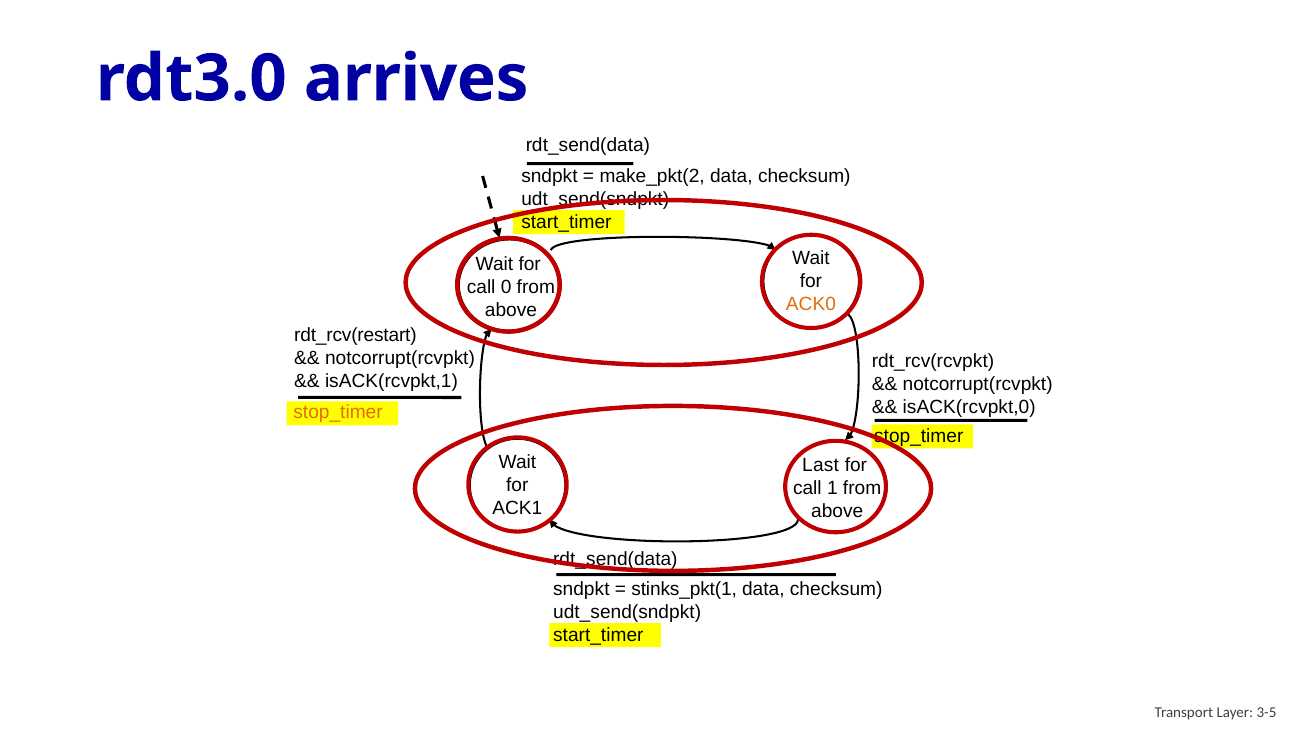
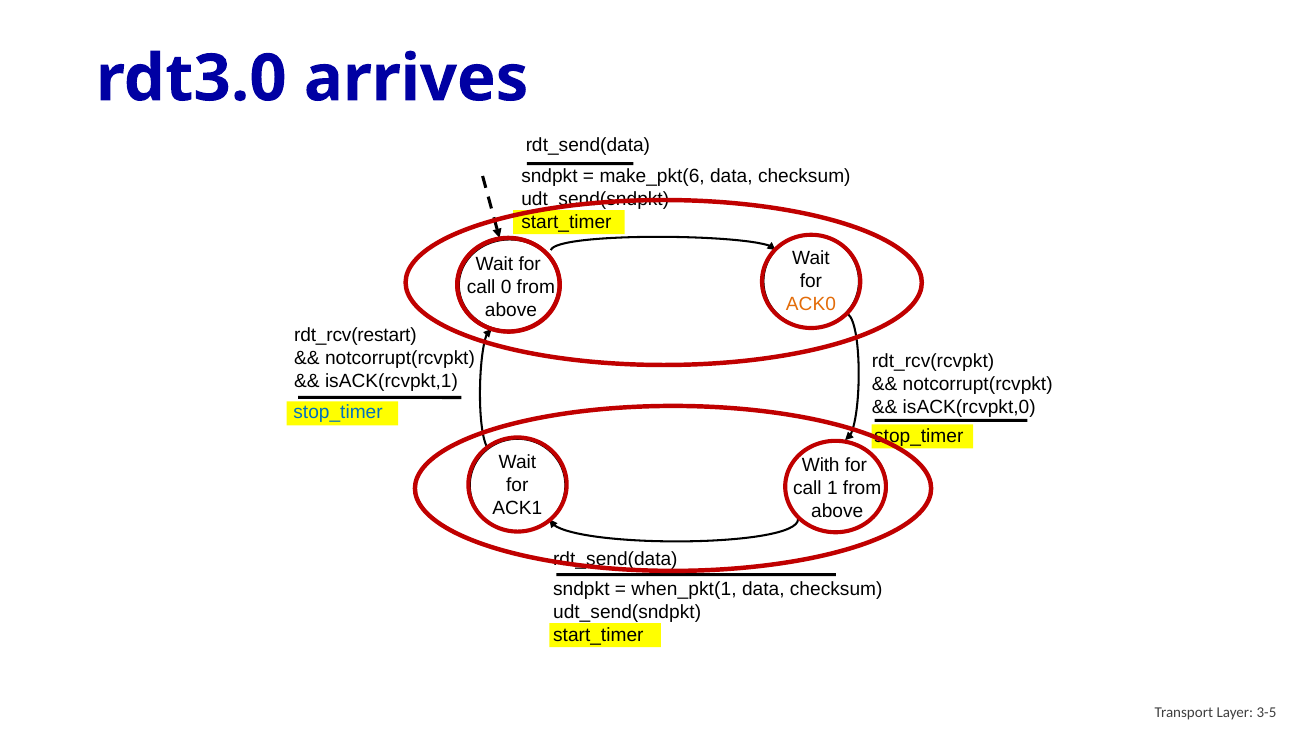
make_pkt(2: make_pkt(2 -> make_pkt(6 (652, 177)
stop_timer colour: orange -> blue (338, 412)
Last: Last -> With (821, 465)
stinks_pkt(1: stinks_pkt(1 -> when_pkt(1 (684, 589)
